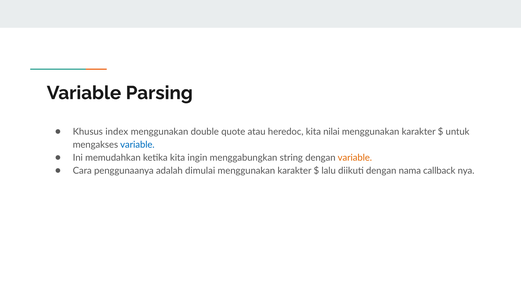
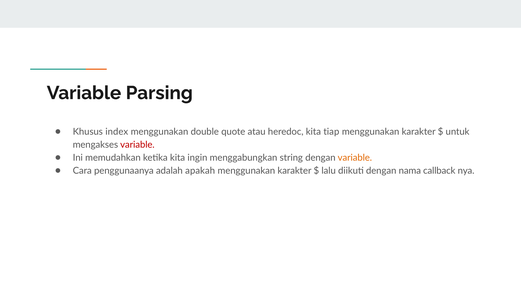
nilai: nilai -> tiap (331, 132)
variable colour: blue -> red (137, 145)
dimulai: dimulai -> apakah (200, 171)
